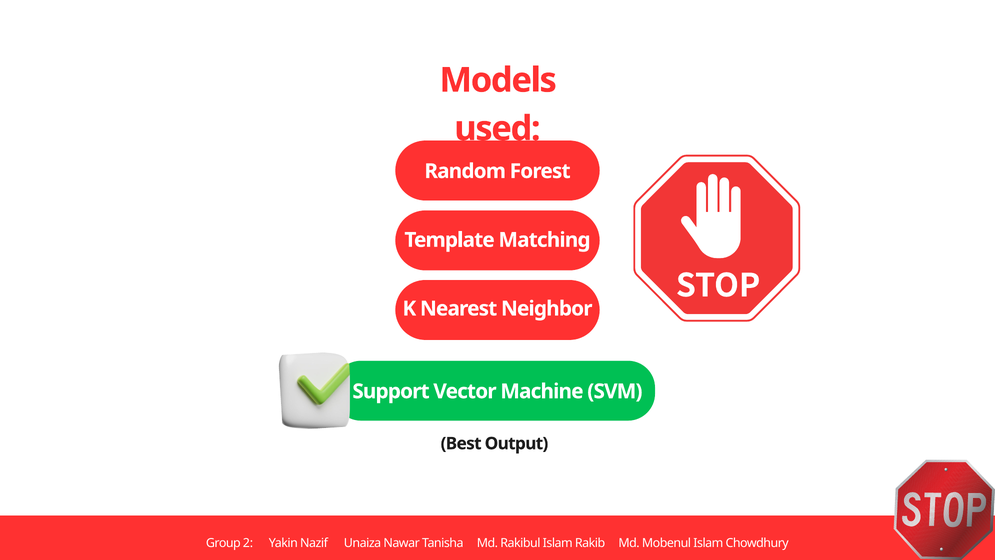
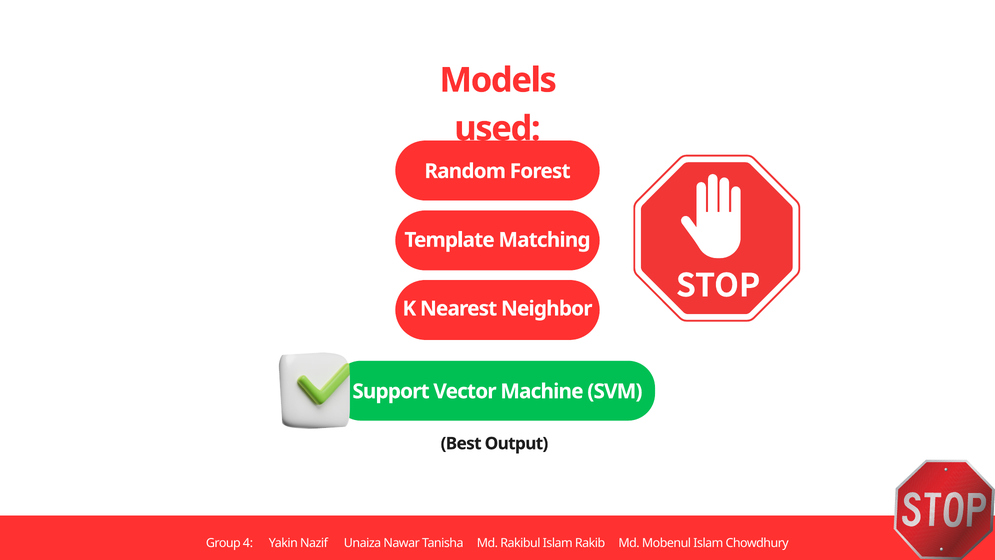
2: 2 -> 4 (248, 543)
